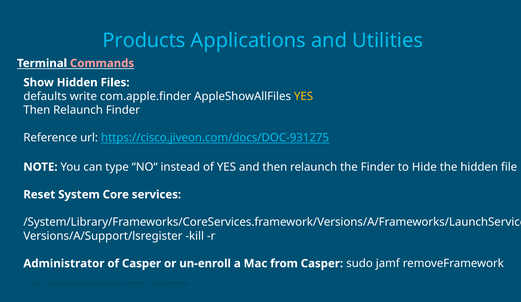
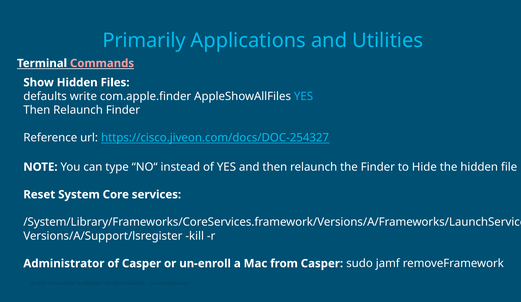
Products: Products -> Primarily (144, 41)
YES colour: yellow -> light blue (304, 96)
https://cisco.jiveon.com/docs/DOC-931275: https://cisco.jiveon.com/docs/DOC-931275 -> https://cisco.jiveon.com/docs/DOC-254327 (215, 138)
